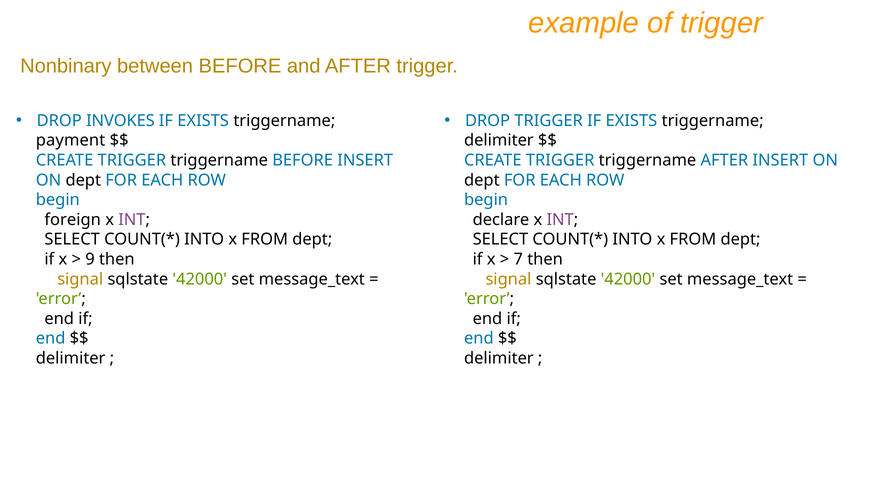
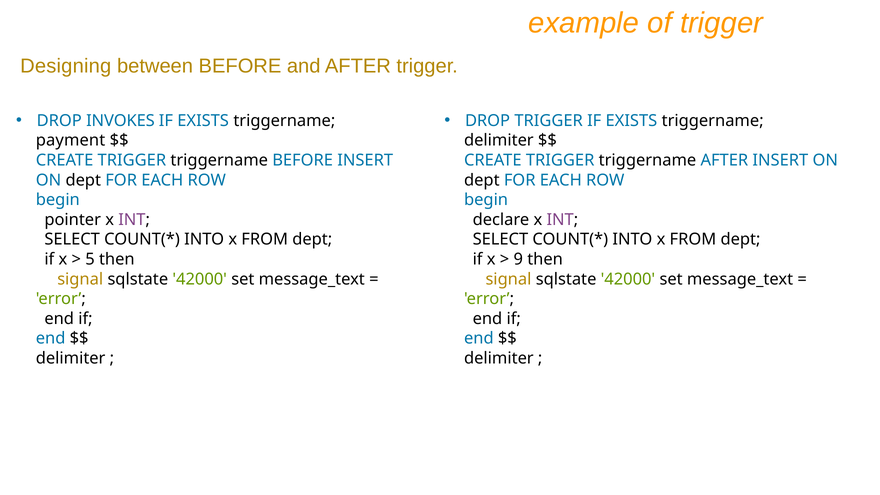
Nonbinary: Nonbinary -> Designing (66, 66)
foreign: foreign -> pointer (73, 220)
9: 9 -> 5 (90, 259)
7: 7 -> 9 (518, 259)
